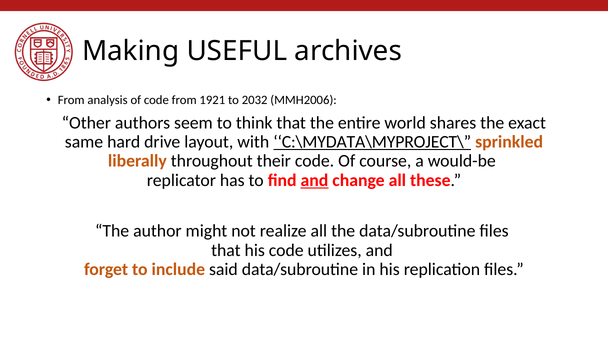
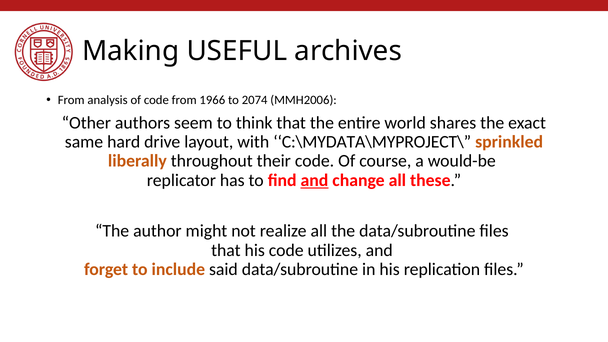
1921: 1921 -> 1966 (212, 100)
2032: 2032 -> 2074 (255, 100)
C:\MYDATA\MYPROJECT\ underline: present -> none (372, 142)
